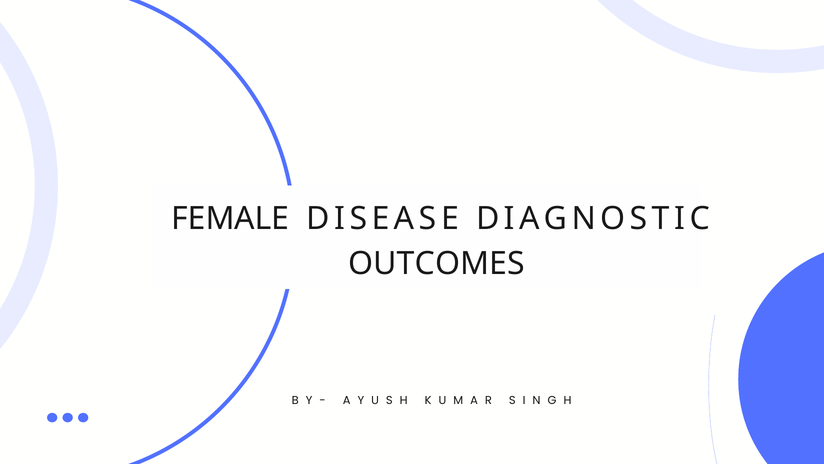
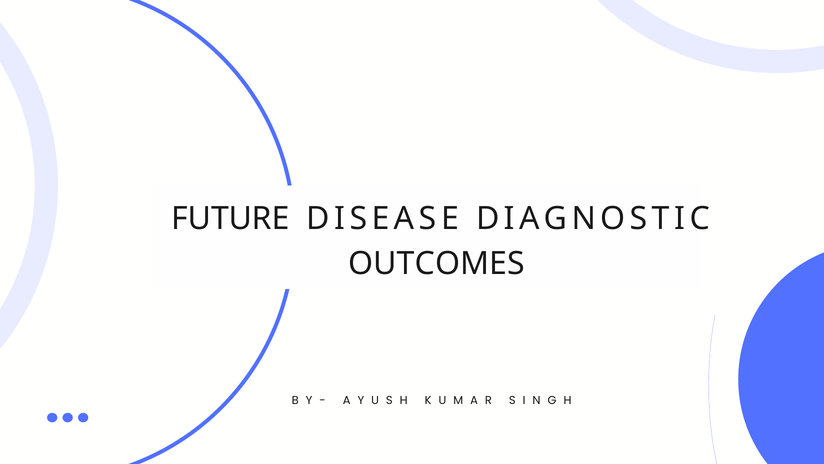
FEMALE: FEMALE -> FUTURE (230, 218)
